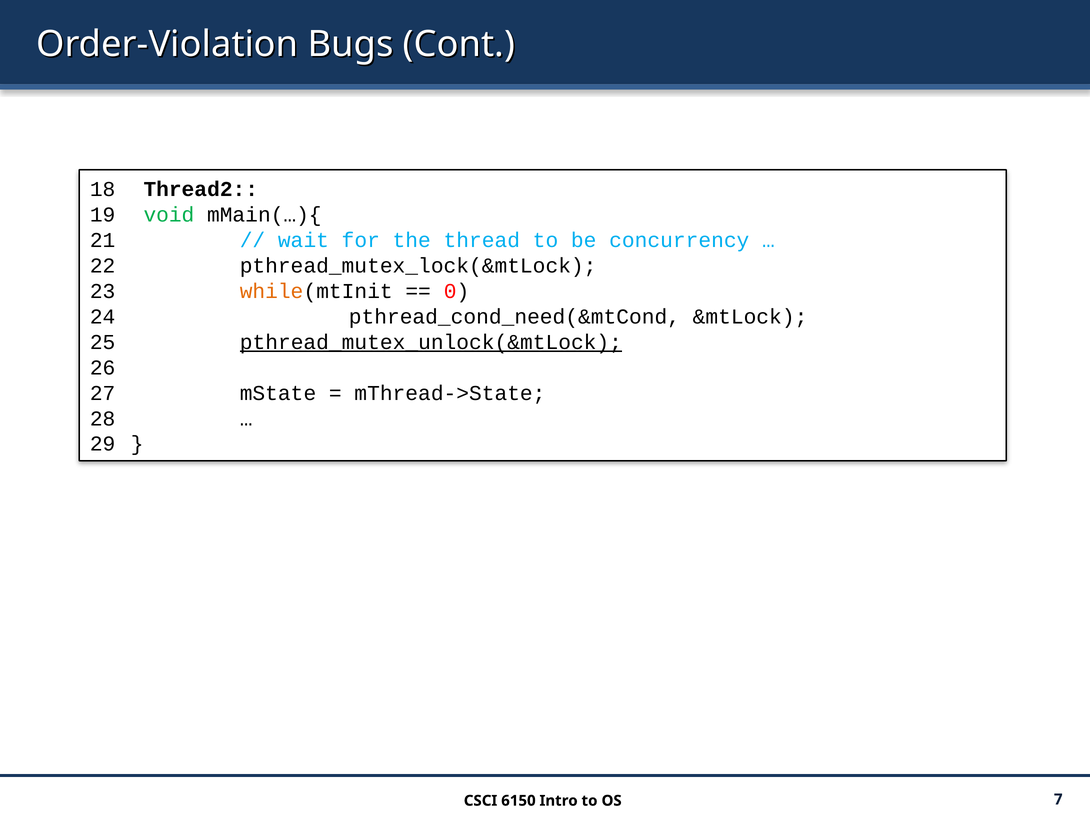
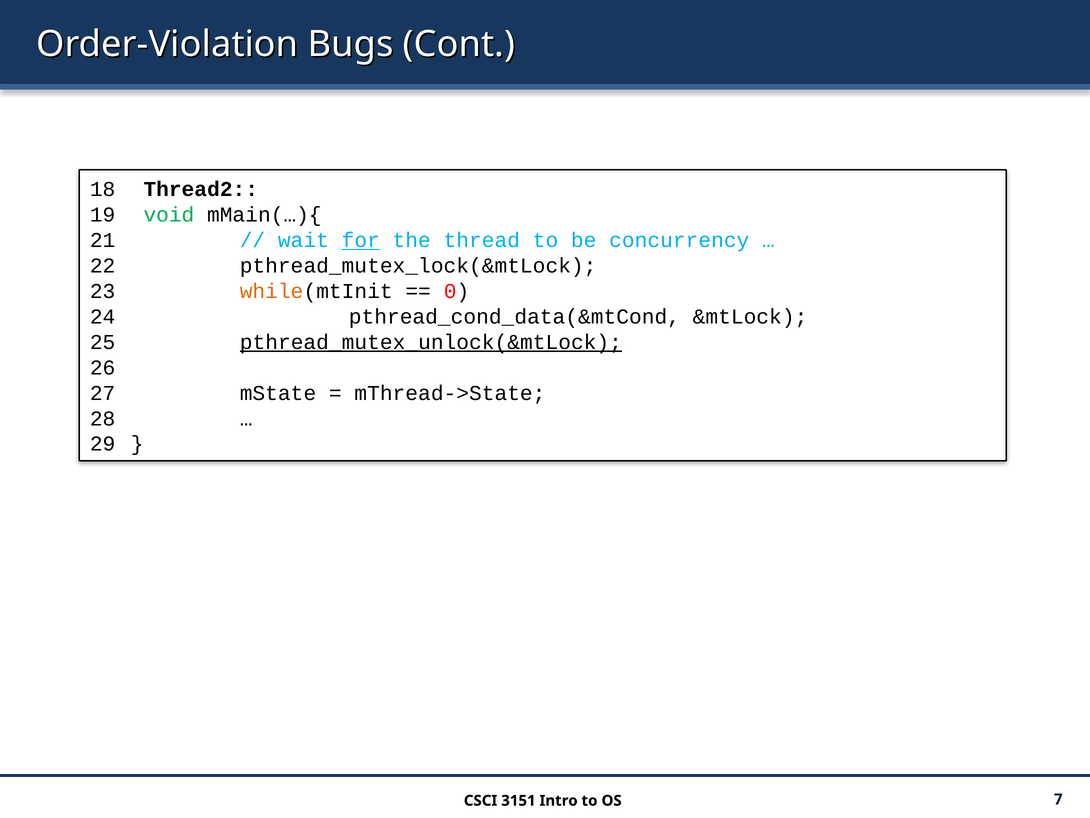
for underline: none -> present (361, 240)
pthread_cond_need(&mtCond: pthread_cond_need(&mtCond -> pthread_cond_data(&mtCond (514, 316)
6150: 6150 -> 3151 (518, 800)
